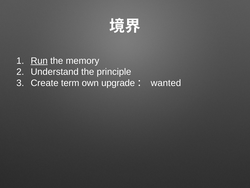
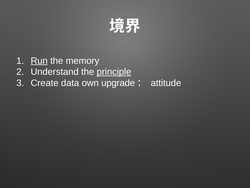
principle underline: none -> present (114, 72)
term: term -> data (70, 83)
wanted: wanted -> attitude (166, 83)
